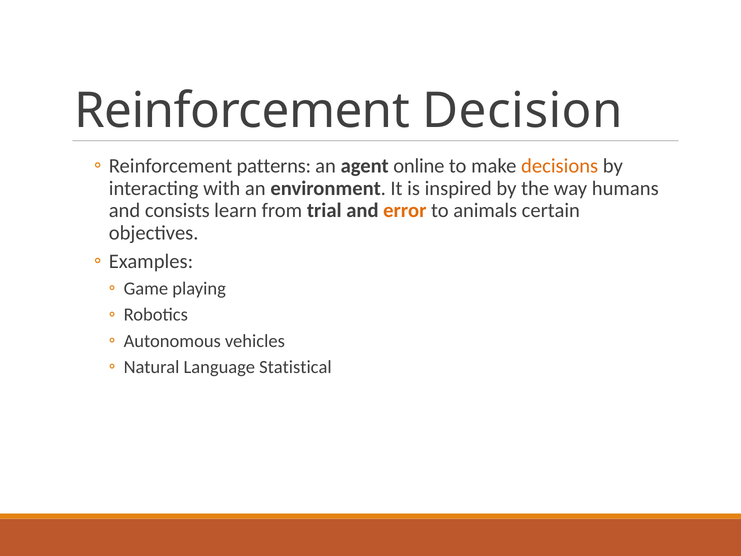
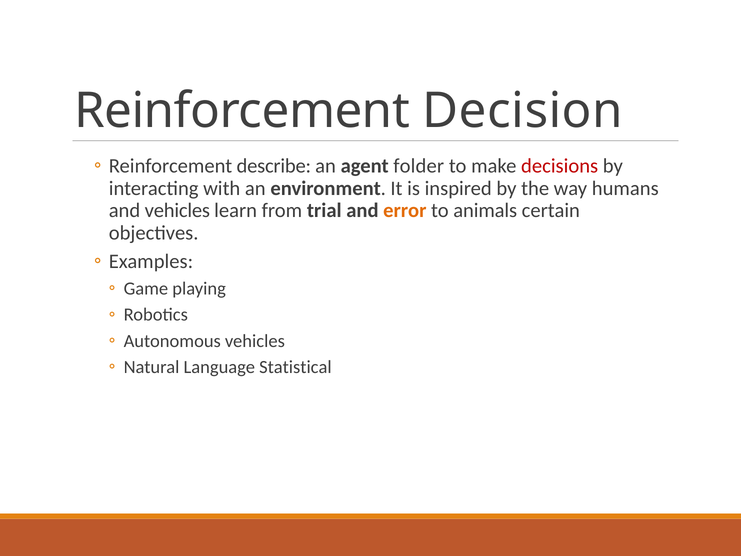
patterns: patterns -> describe (274, 166)
online: online -> folder (419, 166)
decisions colour: orange -> red (560, 166)
and consists: consists -> vehicles (177, 210)
